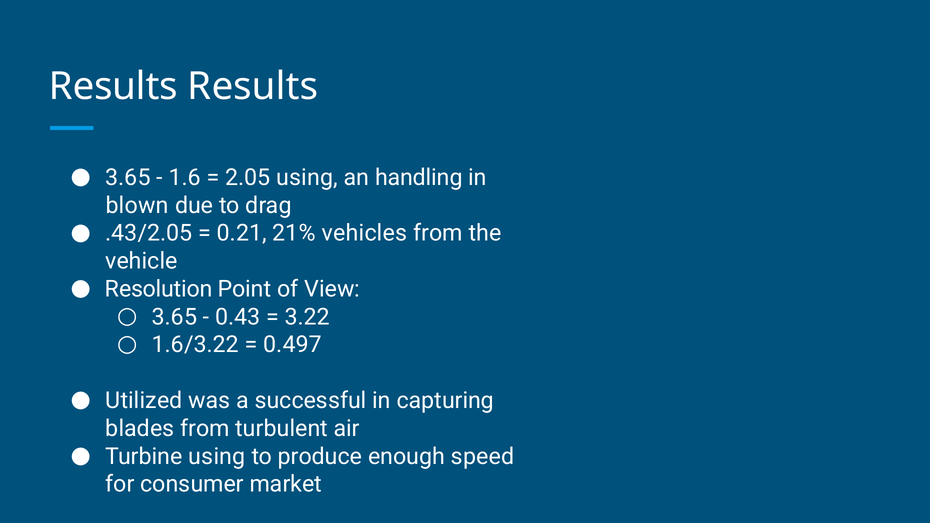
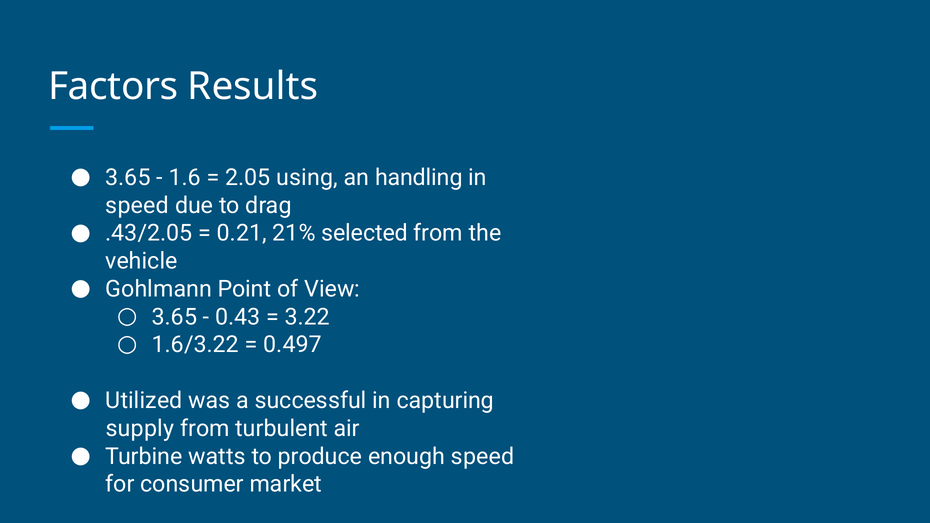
Results: Results -> Factors (113, 86)
blown: blown -> speed (137, 205)
vehicles: vehicles -> selected (365, 233)
Resolution: Resolution -> Gohlmann (159, 289)
blades: blades -> supply (140, 429)
Turbine using: using -> watts (217, 457)
